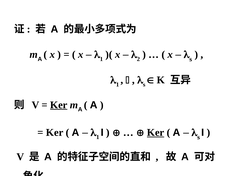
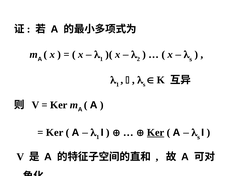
Ker underline: present -> none (59, 105)
